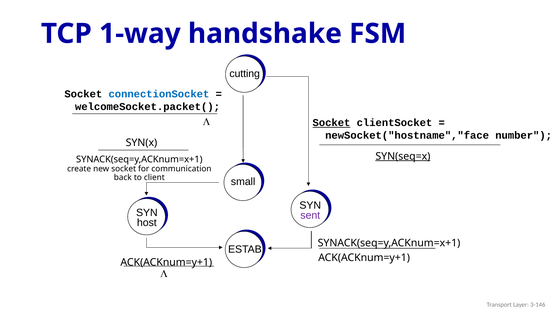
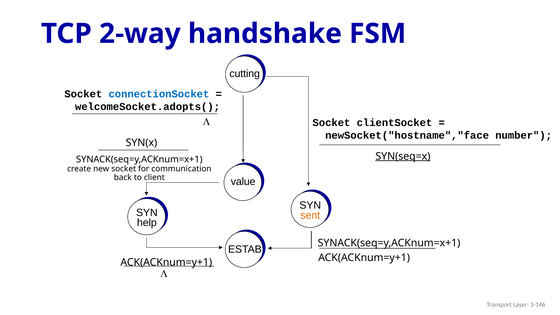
1-way: 1-way -> 2-way (140, 34)
welcomeSocket.packet(: welcomeSocket.packet( -> welcomeSocket.adopts( (148, 107)
Socket underline: present -> none (331, 123)
small: small -> value (243, 182)
sent colour: purple -> orange (310, 215)
host: host -> help (147, 223)
